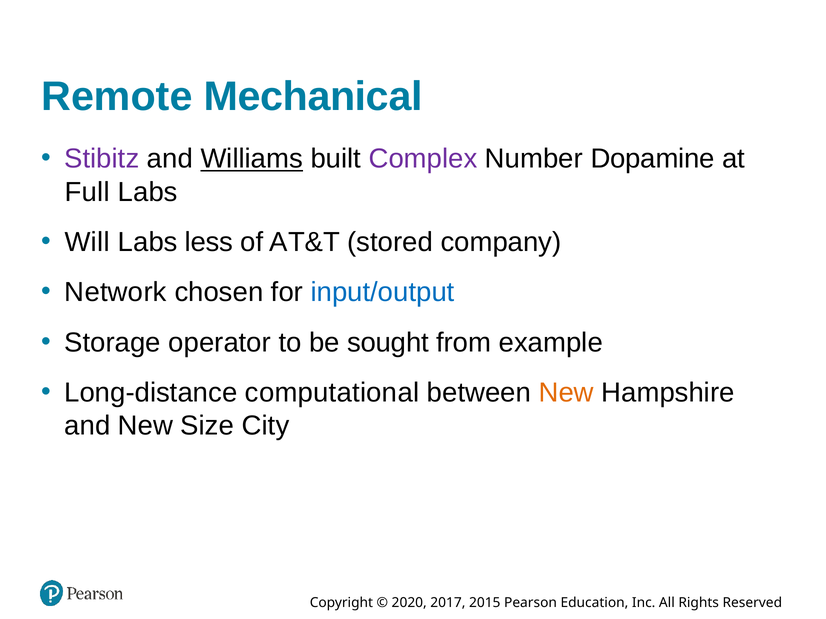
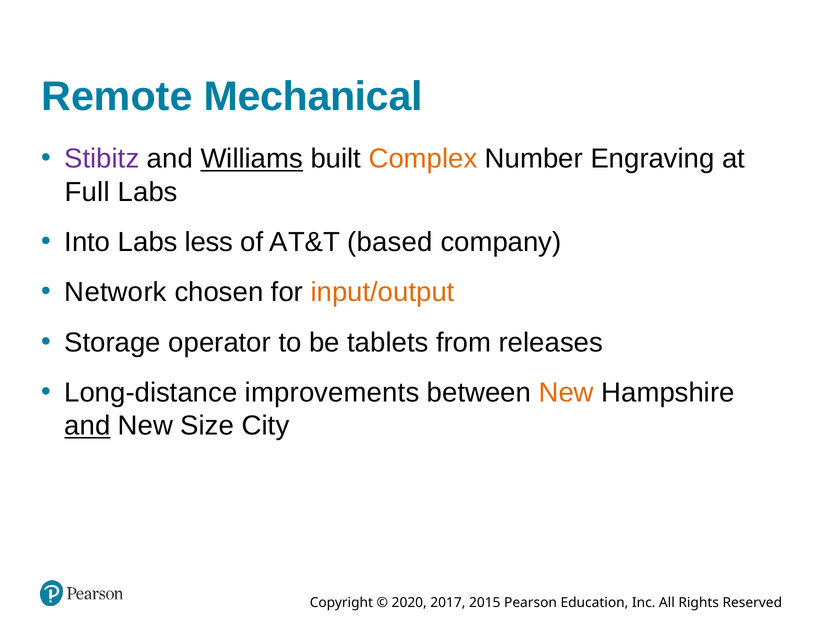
Complex colour: purple -> orange (423, 159)
Dopamine: Dopamine -> Engraving (653, 159)
Will: Will -> Into (87, 242)
stored: stored -> based (390, 242)
input/output colour: blue -> orange (383, 293)
sought: sought -> tablets (388, 343)
example: example -> releases (551, 343)
computational: computational -> improvements (332, 393)
and underline: none -> present (87, 426)
